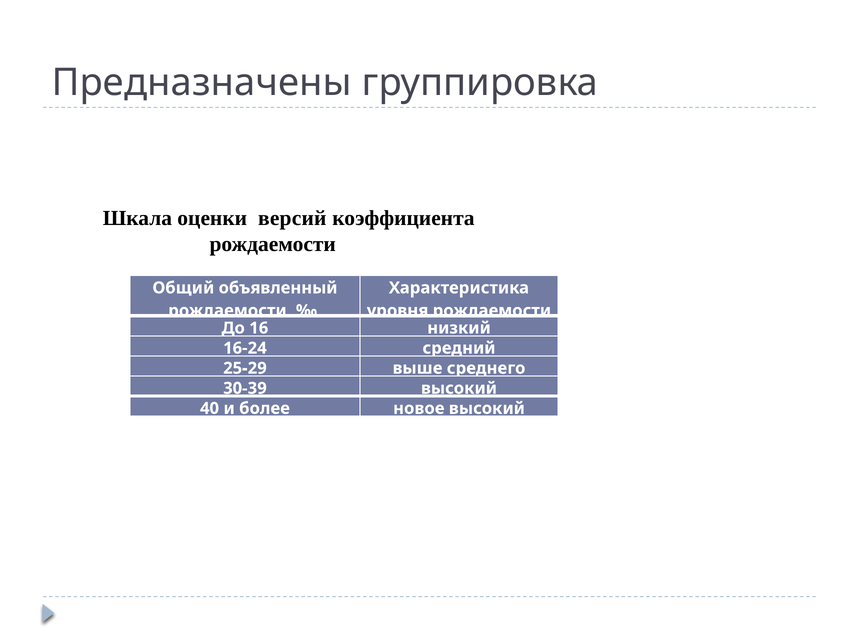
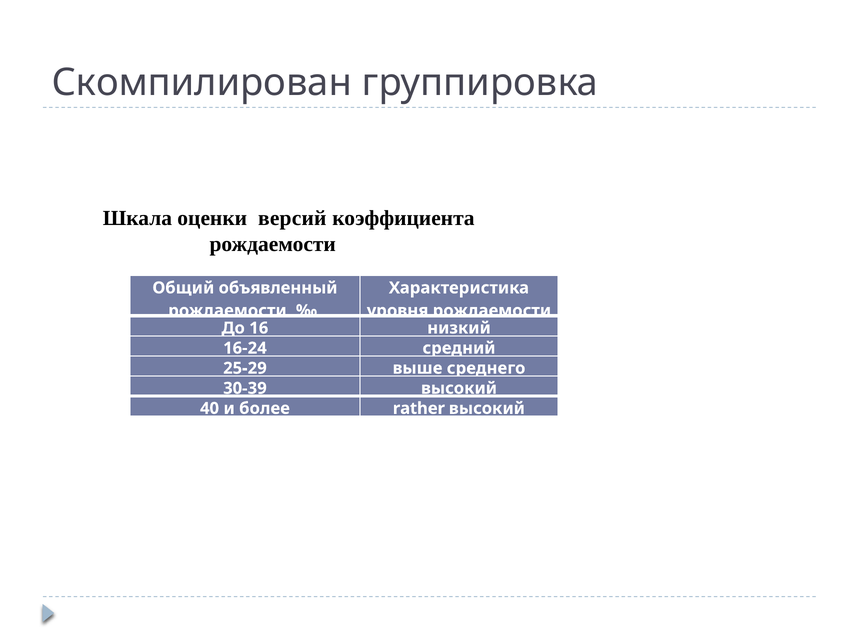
Предназначены: Предназначены -> Скомпилирован (202, 83)
новое: новое -> rather (419, 409)
